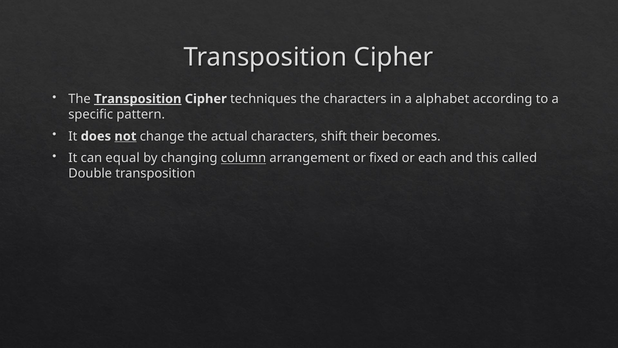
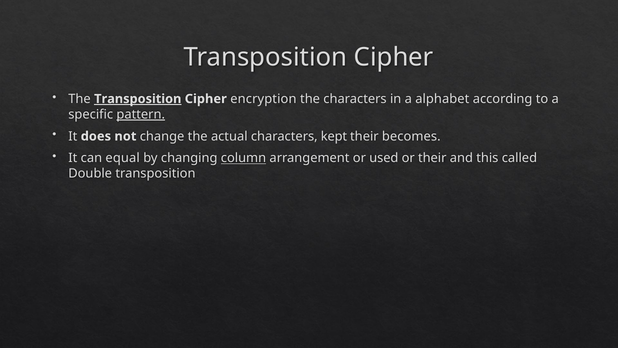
techniques: techniques -> encryption (263, 99)
pattern underline: none -> present (141, 114)
not underline: present -> none (125, 136)
shift: shift -> kept (334, 136)
fixed: fixed -> used (384, 158)
or each: each -> their (432, 158)
